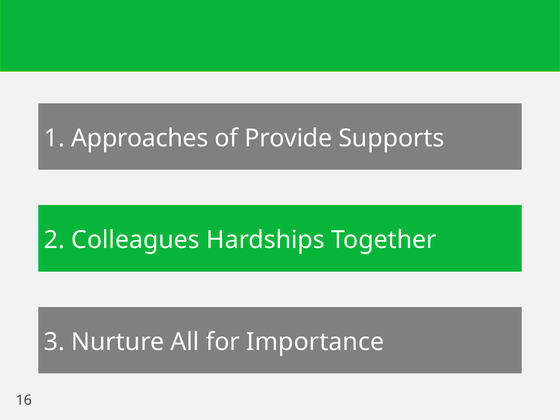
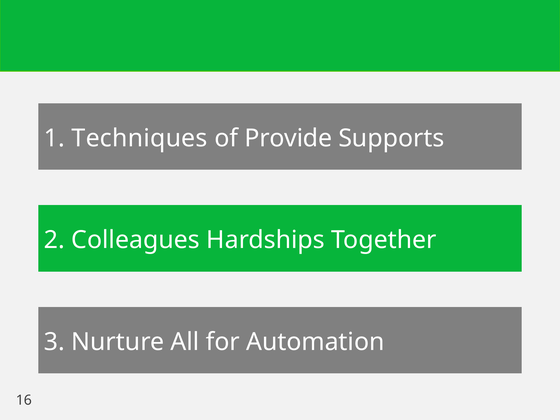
Approaches: Approaches -> Techniques (140, 138)
Importance: Importance -> Automation (315, 342)
